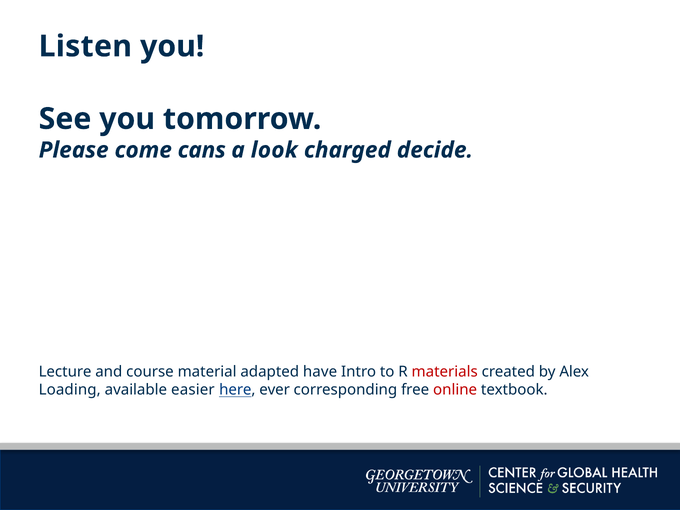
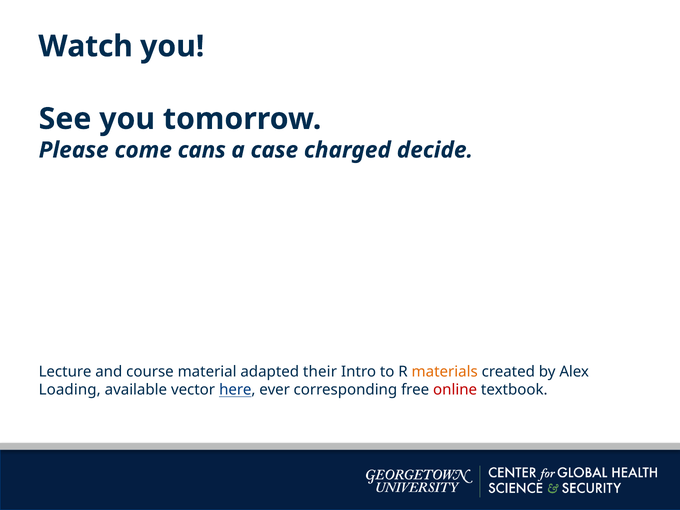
Listen: Listen -> Watch (86, 46)
look: look -> case (274, 150)
have: have -> their (320, 372)
materials colour: red -> orange (445, 372)
easier: easier -> vector (193, 390)
